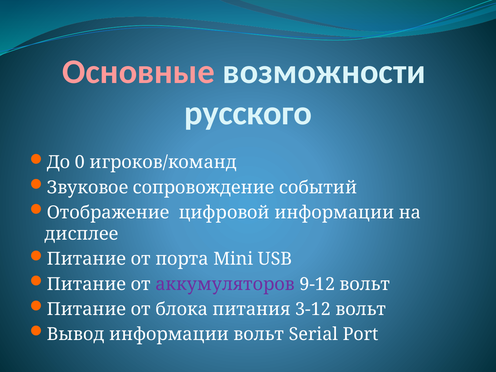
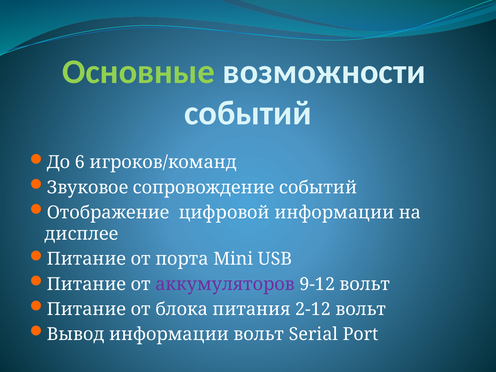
Основные colour: pink -> light green (139, 72)
русского: русского -> событий (248, 113)
0: 0 -> 6 (80, 162)
3-12: 3-12 -> 2-12 (313, 309)
